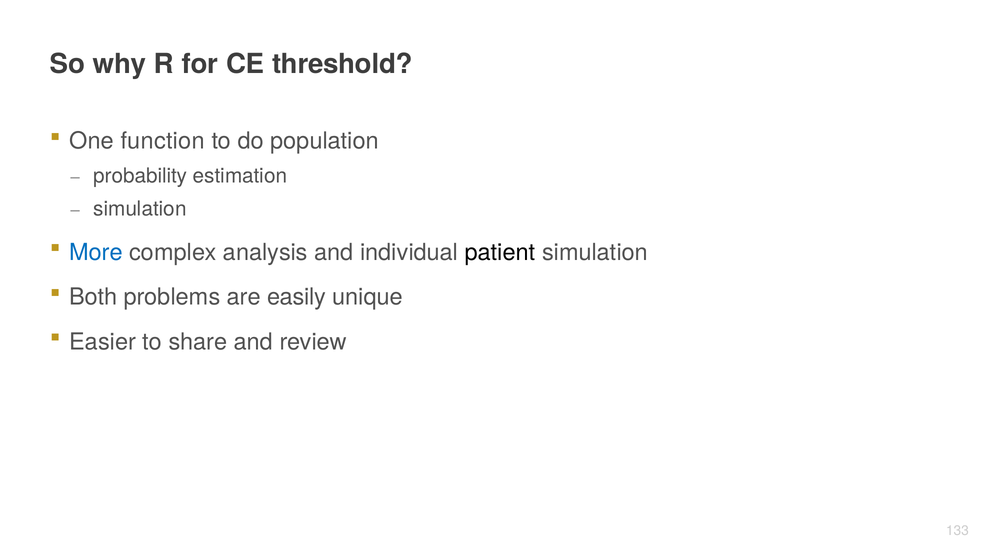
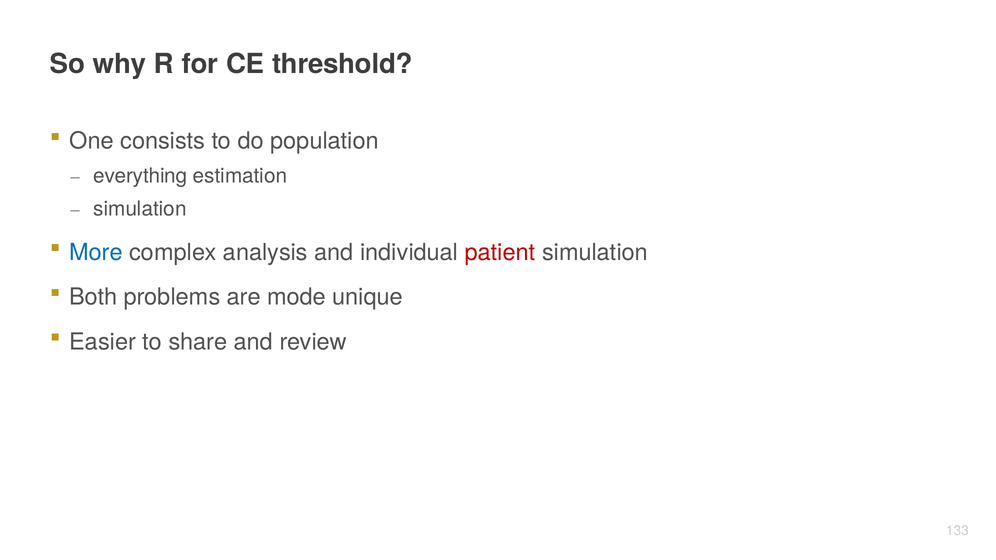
function: function -> consists (163, 141)
probability: probability -> everything (140, 176)
patient colour: black -> red (500, 252)
easily: easily -> mode (296, 297)
